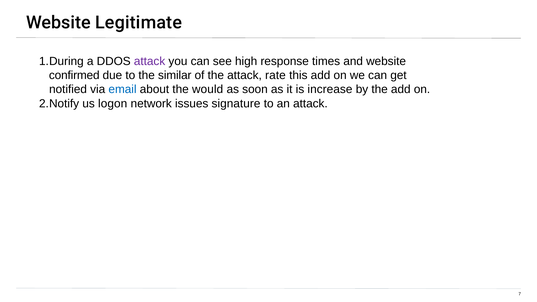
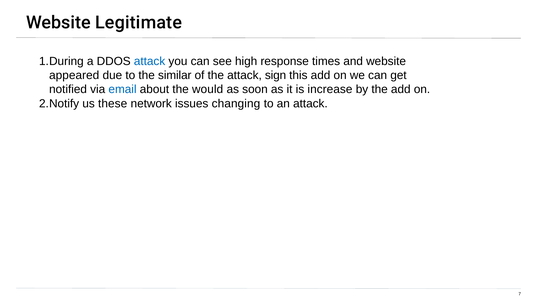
attack colour: purple -> blue (150, 61)
confirmed: confirmed -> appeared (74, 75)
rate: rate -> sign (276, 75)
logon: logon -> these (113, 104)
signature: signature -> changing (236, 104)
